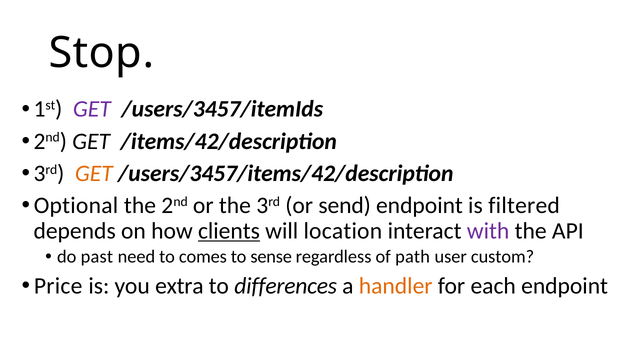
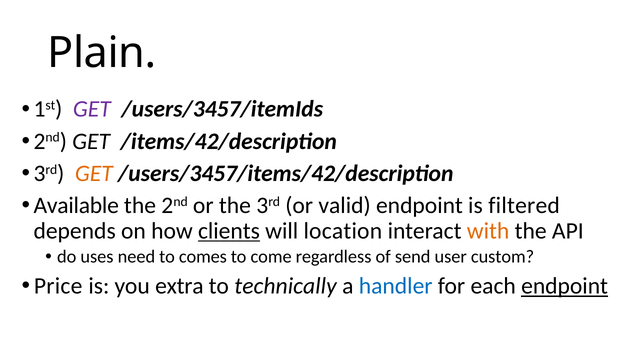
Stop: Stop -> Plain (102, 53)
Optional: Optional -> Available (76, 205)
send: send -> valid (345, 205)
with colour: purple -> orange (488, 231)
past: past -> uses (97, 257)
sense: sense -> come (271, 257)
path: path -> send (413, 257)
differences: differences -> technically (286, 286)
handler colour: orange -> blue (396, 286)
endpoint underline: none -> present (565, 286)
